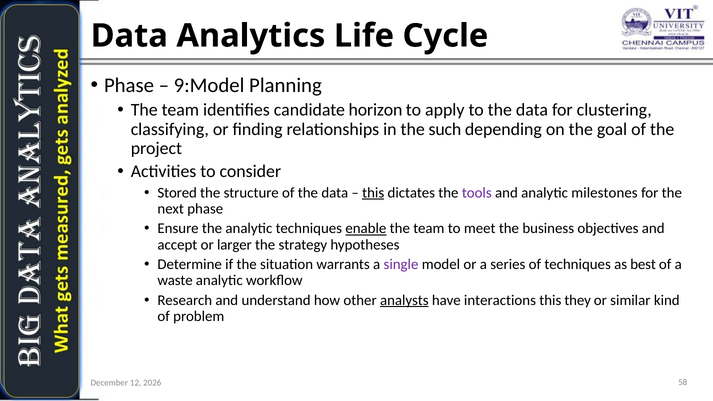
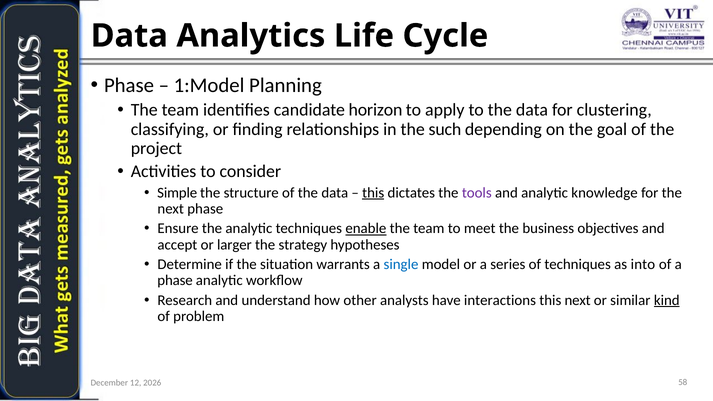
9:Model: 9:Model -> 1:Model (209, 85)
Stored: Stored -> Simple (177, 193)
milestones: milestones -> knowledge (605, 193)
single colour: purple -> blue (401, 264)
best: best -> into (643, 264)
waste: waste -> phase (175, 280)
analysts underline: present -> none (404, 300)
this they: they -> next (578, 300)
kind underline: none -> present (667, 300)
